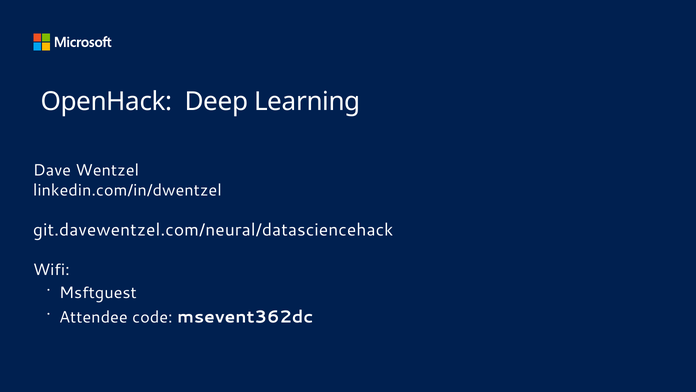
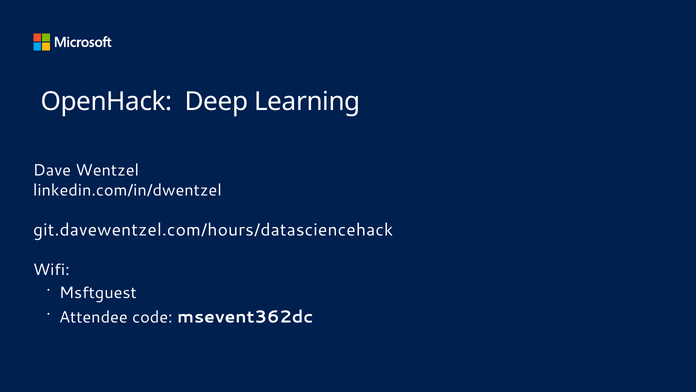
git.davewentzel.com/neural/datasciencehack: git.davewentzel.com/neural/datasciencehack -> git.davewentzel.com/hours/datasciencehack (213, 230)
